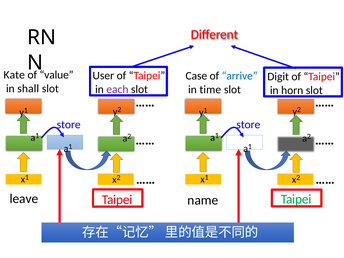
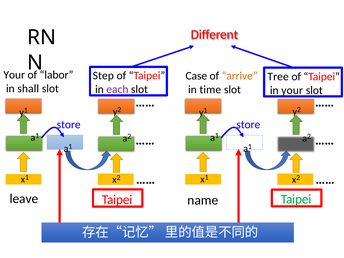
Kate: Kate -> Your (14, 75)
value: value -> labor (56, 75)
User: User -> Step (103, 76)
arrive colour: blue -> orange (240, 76)
Digit: Digit -> Tree (278, 77)
in horn: horn -> your (292, 90)
